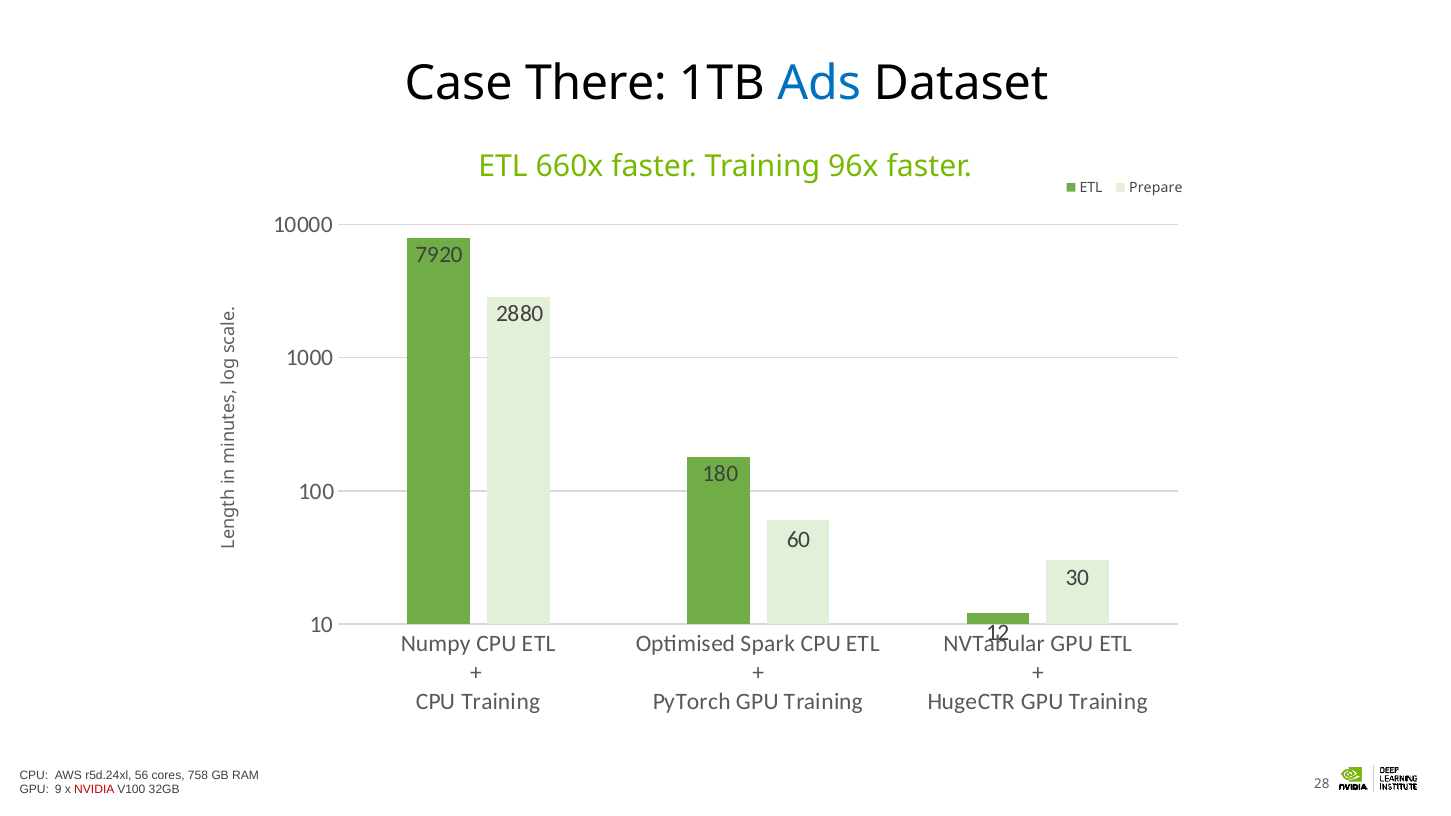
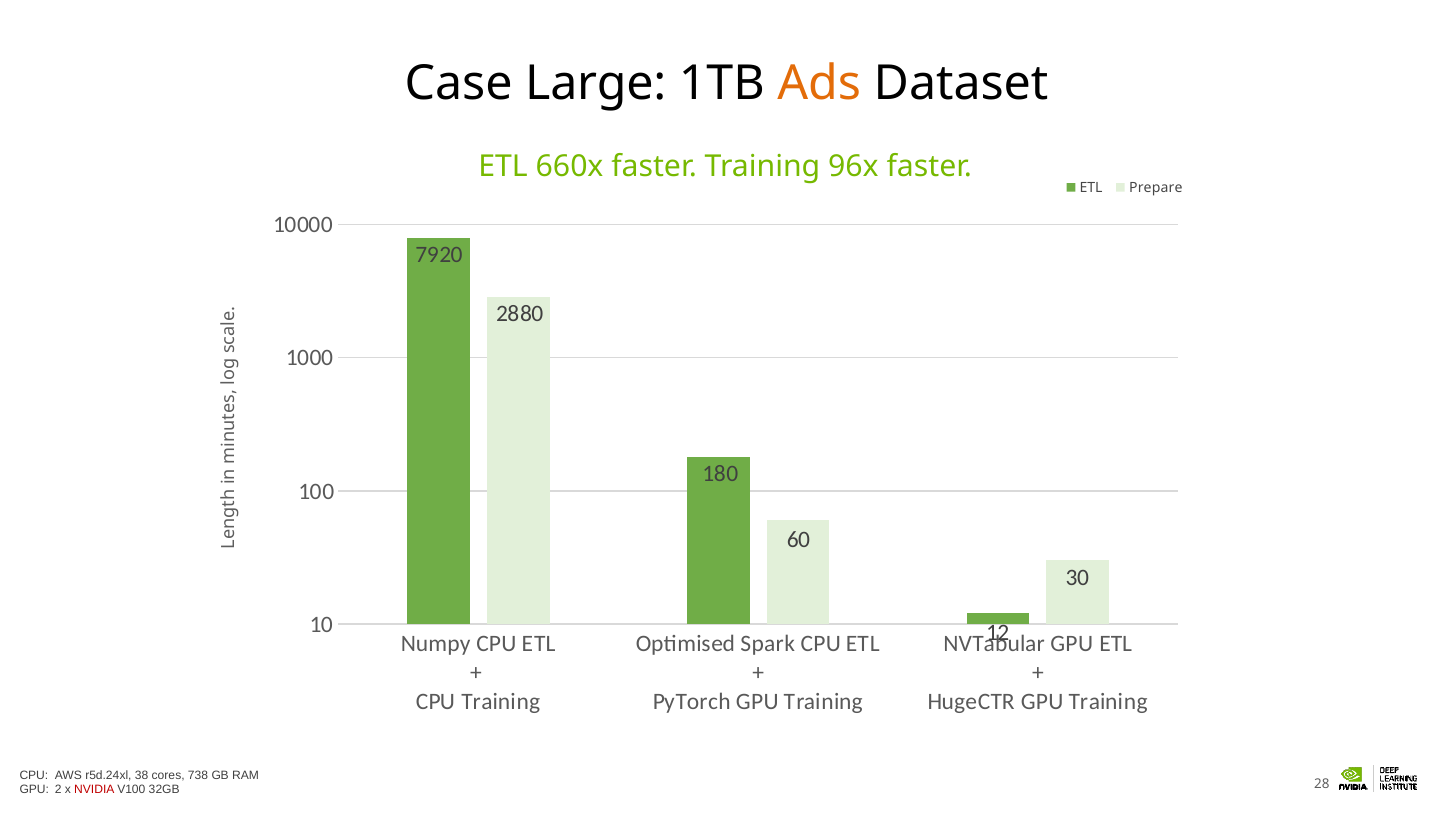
There: There -> Large (596, 84)
Ads colour: blue -> orange (819, 84)
56: 56 -> 38 (142, 776)
758: 758 -> 738 (198, 776)
9: 9 -> 2 (58, 790)
